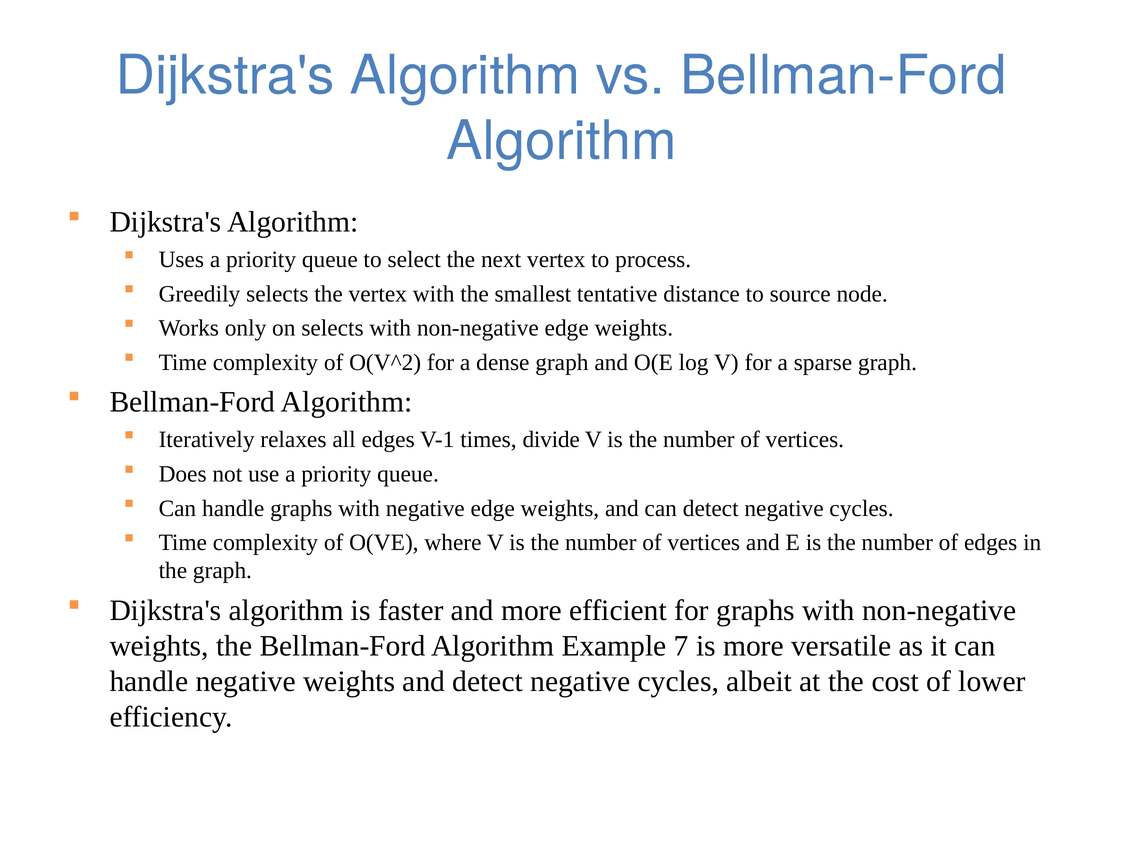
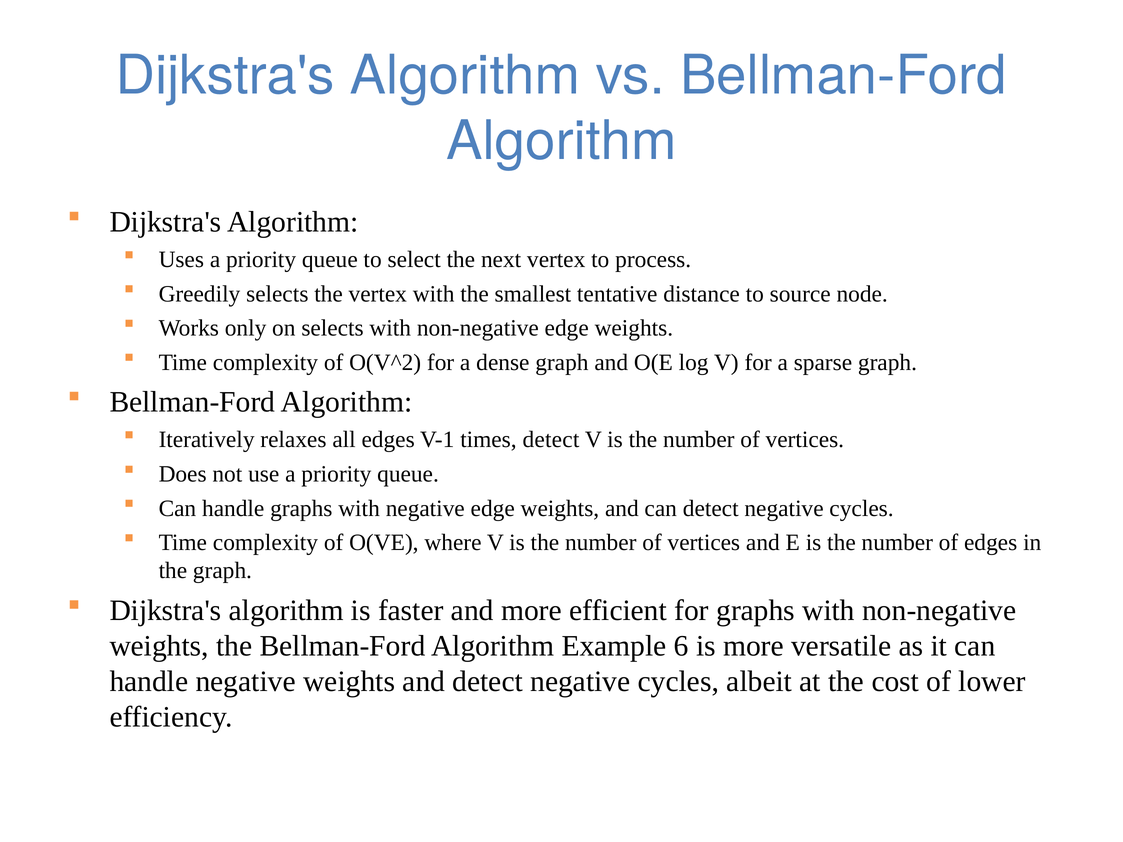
times divide: divide -> detect (551, 440)
7: 7 -> 6 (681, 646)
